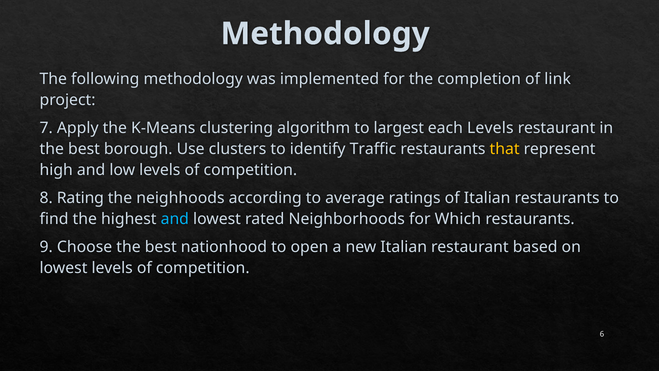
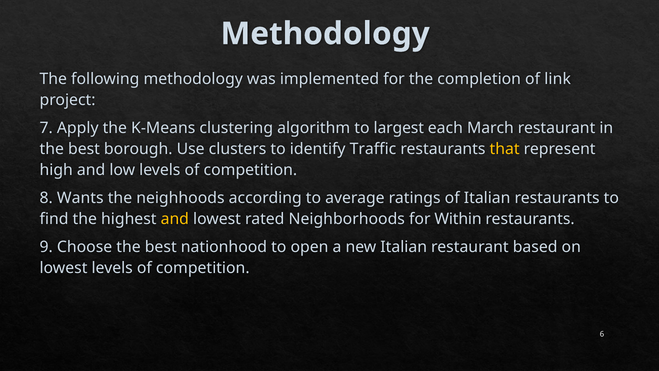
each Levels: Levels -> March (490, 128)
Rating: Rating -> Wants (80, 198)
and colour: light blue -> yellow (175, 219)
Which: Which -> Within (458, 219)
